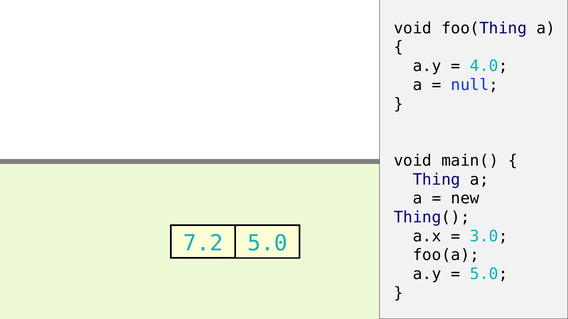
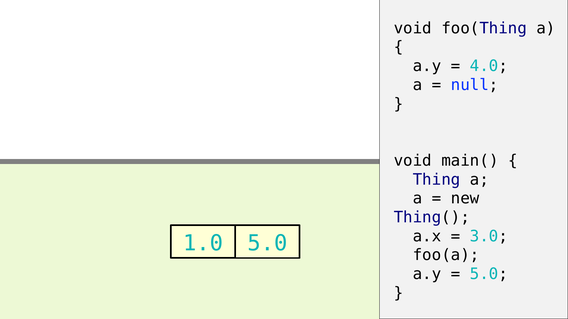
7.2: 7.2 -> 1.0 (203, 243)
